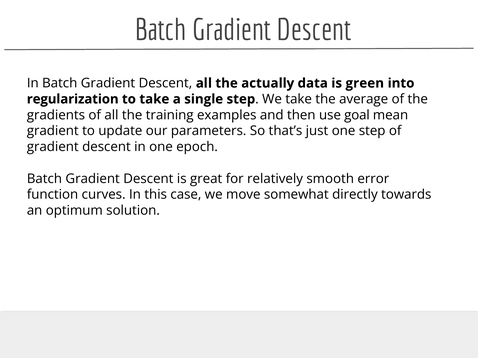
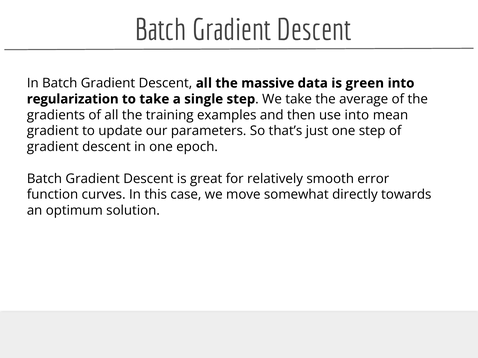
actually: actually -> massive (268, 83)
use goal: goal -> into (357, 115)
